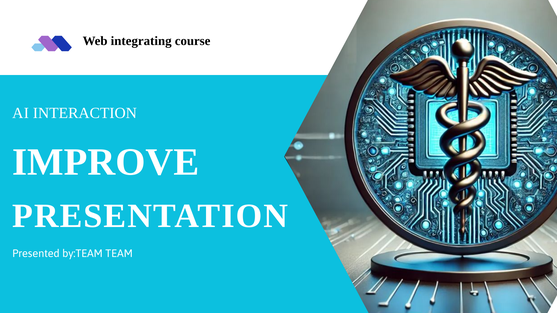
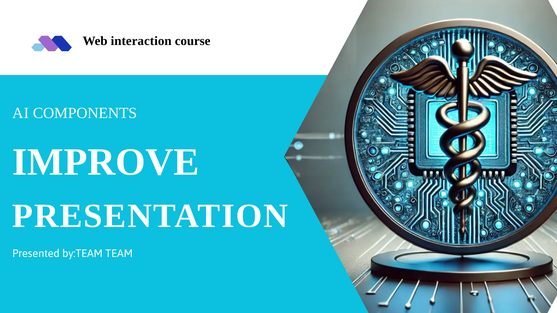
integrating: integrating -> interaction (141, 41)
INTERACTION: INTERACTION -> COMPONENTS (85, 113)
